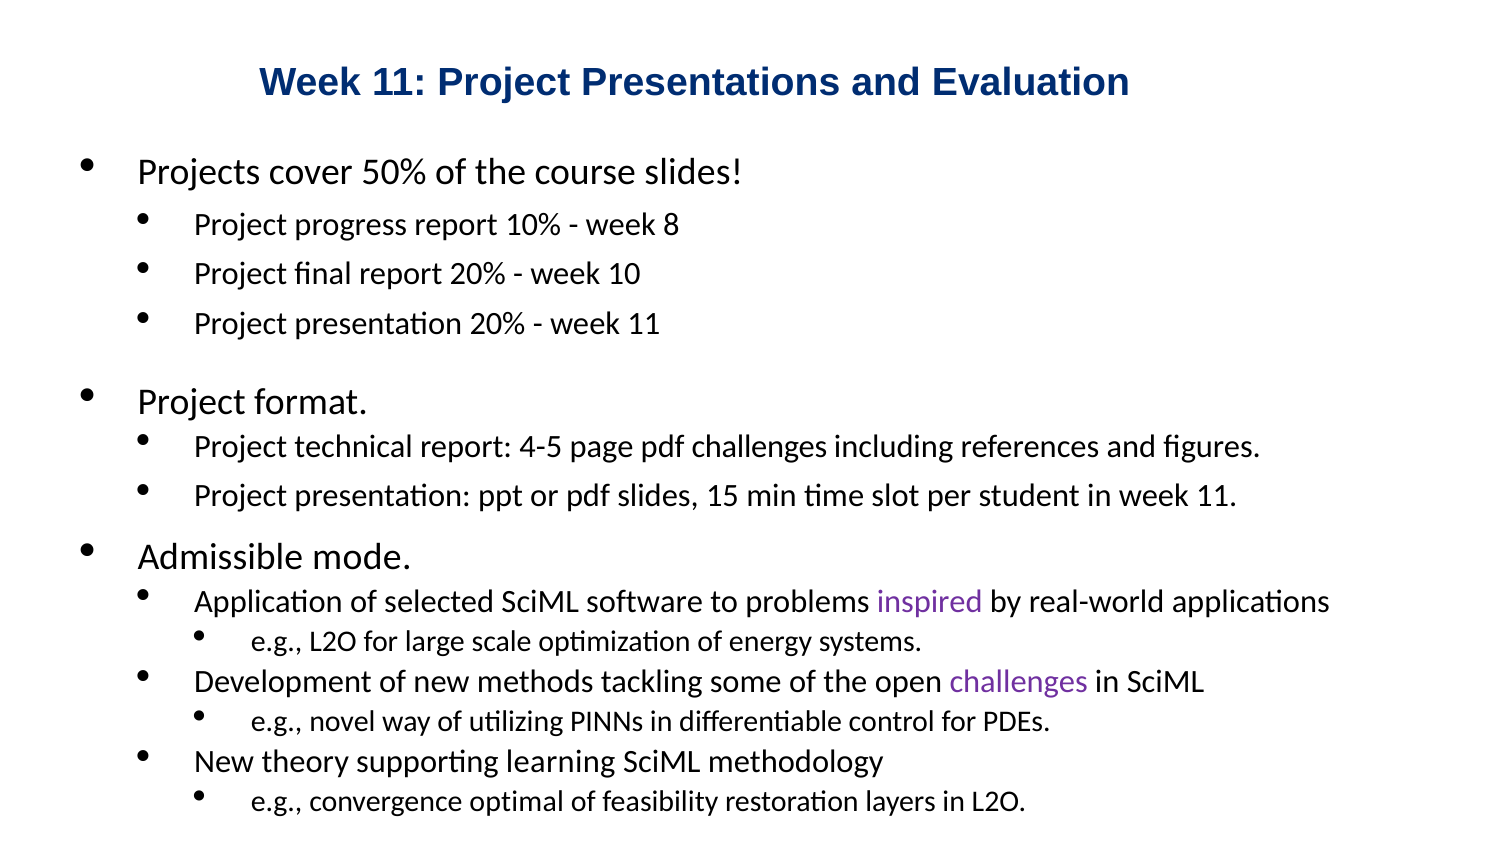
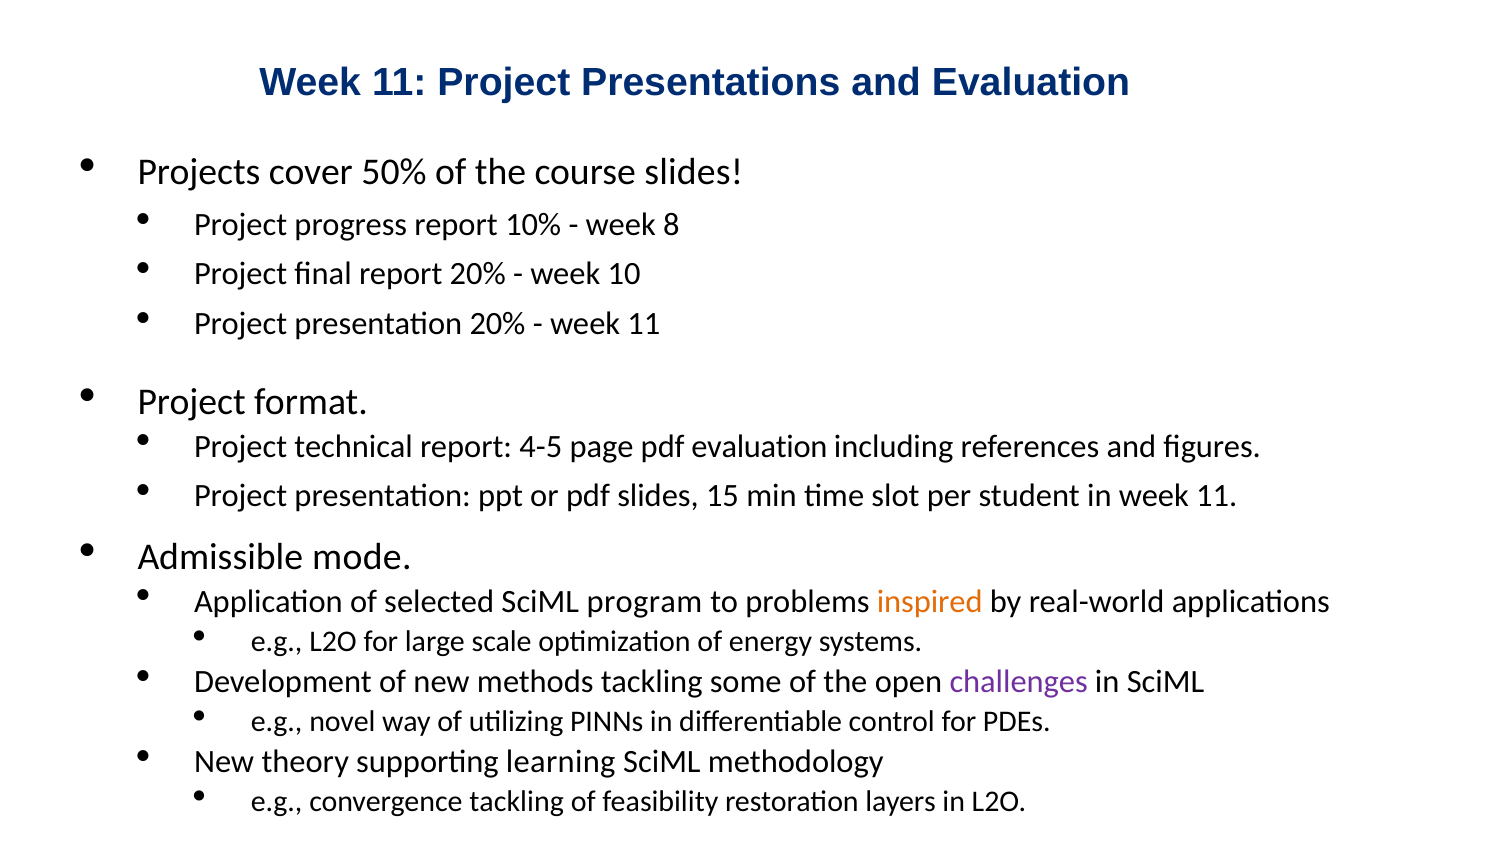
pdf challenges: challenges -> evaluation (759, 446)
software: software -> program (644, 601)
inspired colour: purple -> orange (930, 601)
convergence optimal: optimal -> tackling (517, 801)
